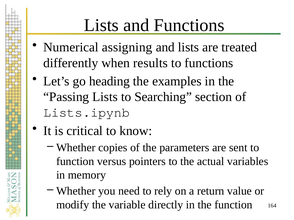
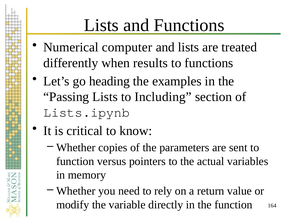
assigning: assigning -> computer (127, 47)
Searching: Searching -> Including (163, 97)
